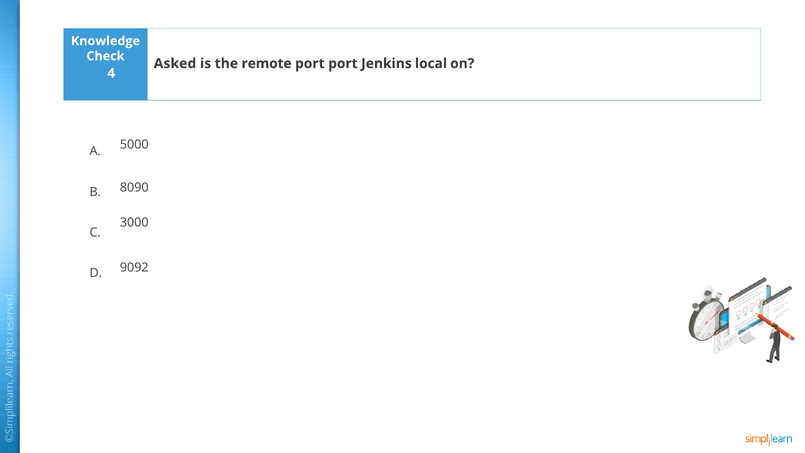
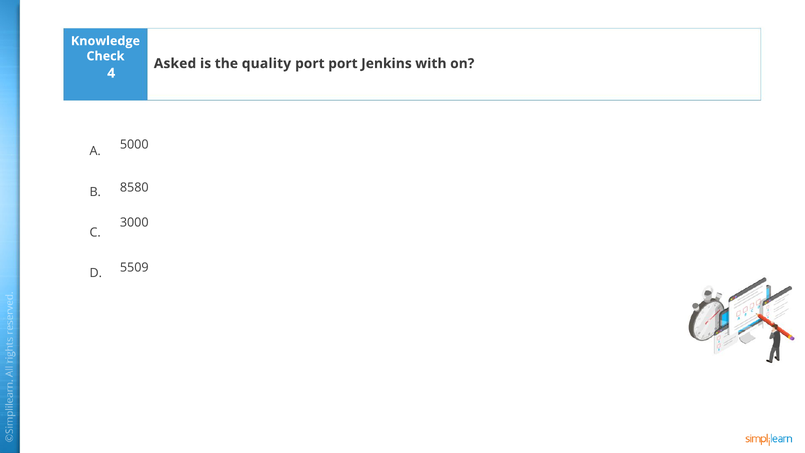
remote: remote -> quality (266, 64)
local: local -> with (431, 64)
8090: 8090 -> 8580 (134, 188)
9092: 9092 -> 5509 (134, 268)
